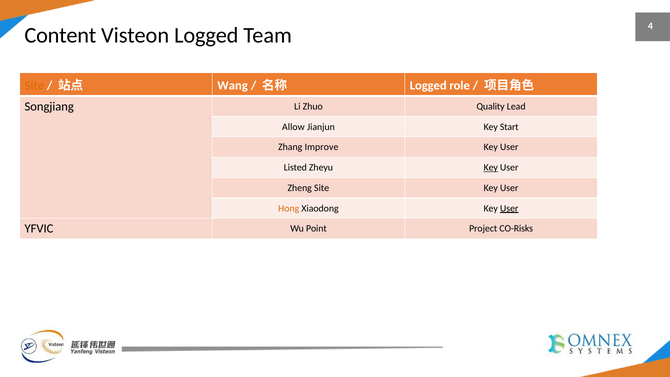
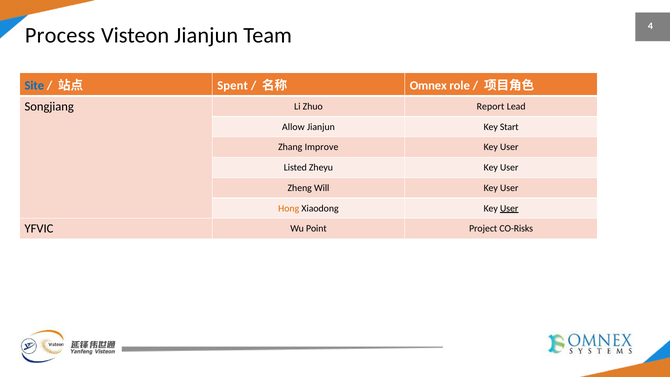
Content: Content -> Process (60, 35)
Visteon Logged: Logged -> Jianjun (206, 35)
Site colour: orange -> blue (34, 86)
Wang: Wang -> Spent (233, 86)
Logged: Logged -> Omnex (428, 86)
Quality: Quality -> Report (490, 106)
Key underline: present -> none (491, 168)
Zheng Site: Site -> Will (322, 188)
